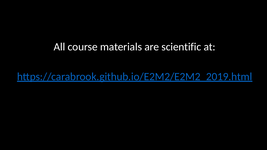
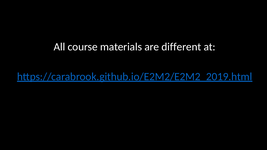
scientific: scientific -> different (181, 47)
